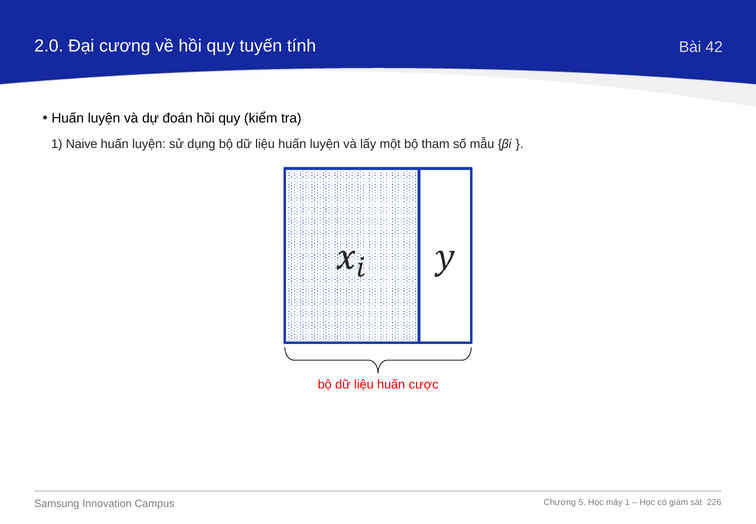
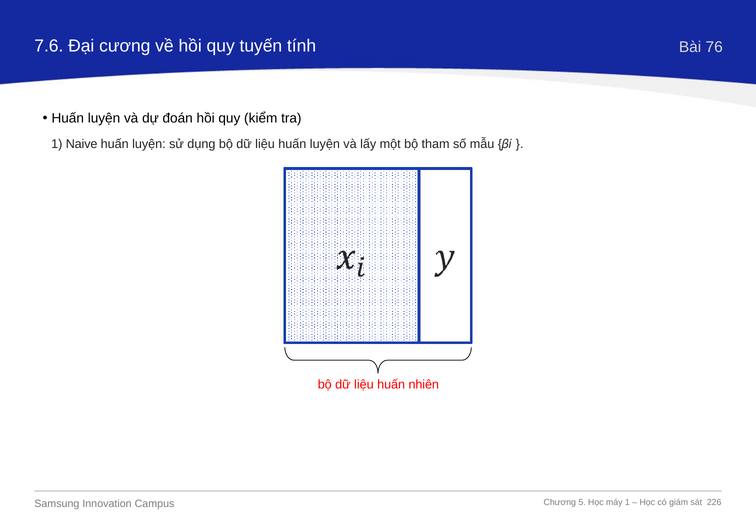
2.0: 2.0 -> 7.6 (49, 46)
42: 42 -> 76 (714, 47)
cược: cược -> nhiên (424, 384)
